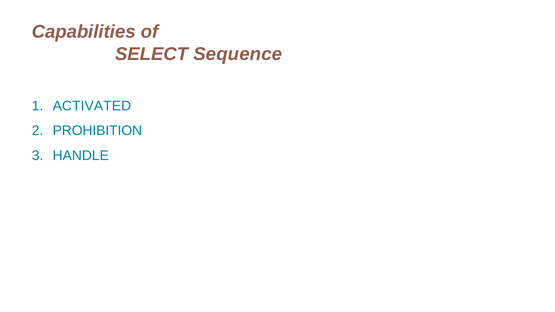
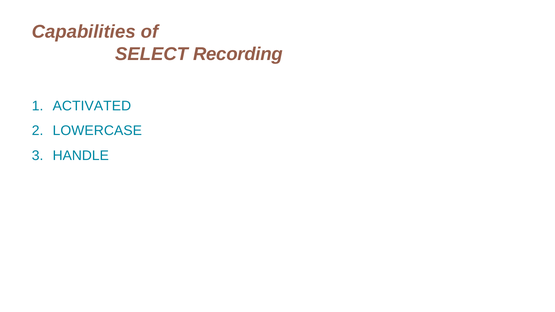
Sequence: Sequence -> Recording (238, 54)
PROHIBITION: PROHIBITION -> LOWERCASE (97, 131)
